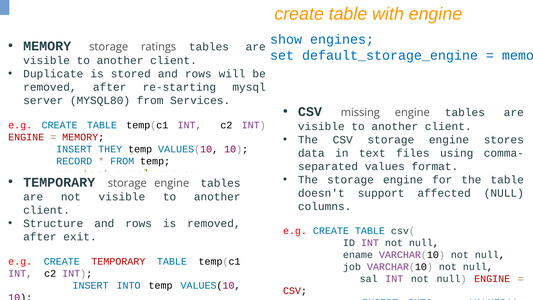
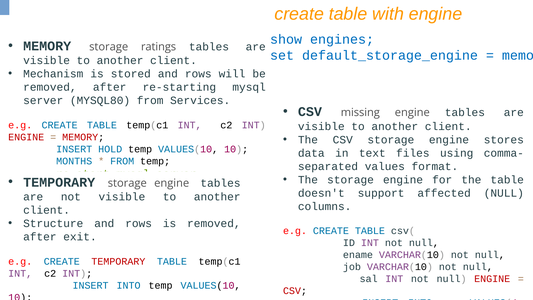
Duplicate: Duplicate -> Mechanism (53, 74)
THEY: THEY -> HOLD (110, 149)
RECORD: RECORD -> MONTHS (74, 161)
